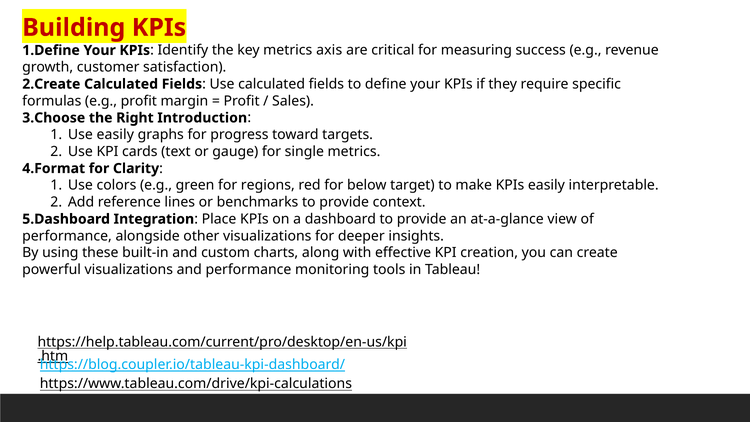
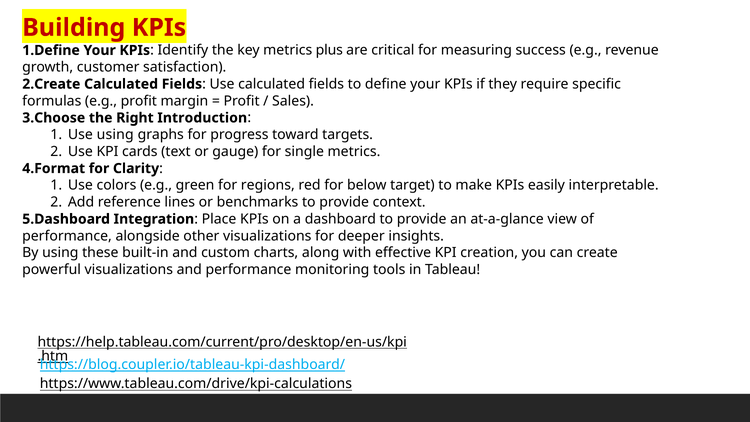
axis: axis -> plus (329, 50)
Use easily: easily -> using (115, 135)
